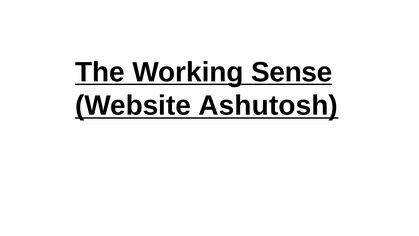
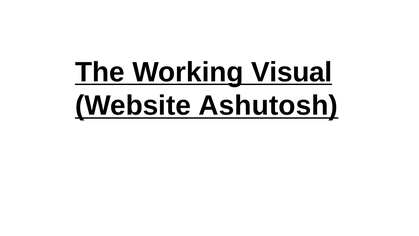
Sense: Sense -> Visual (292, 72)
